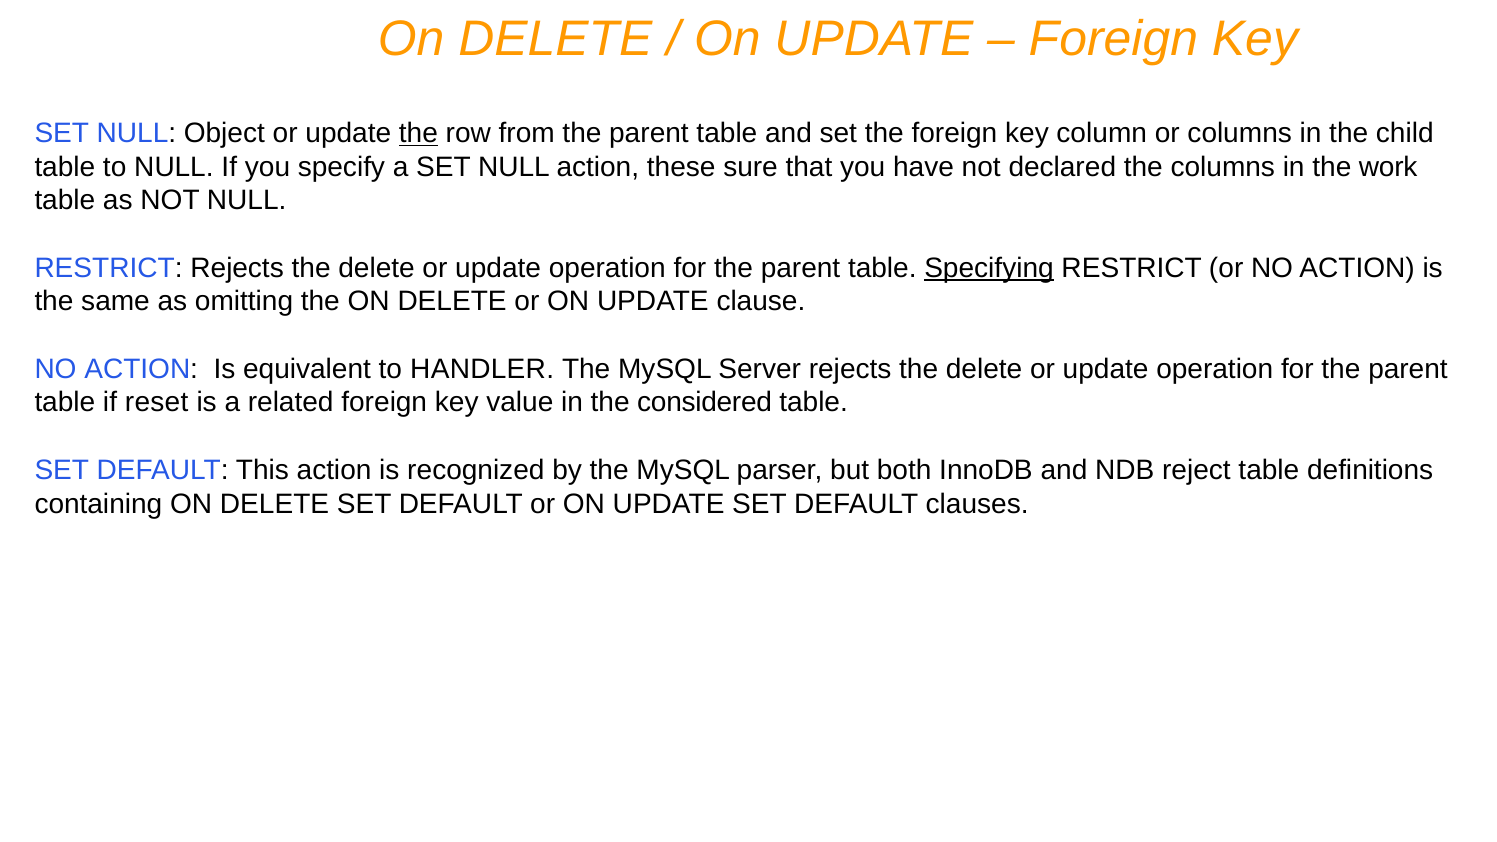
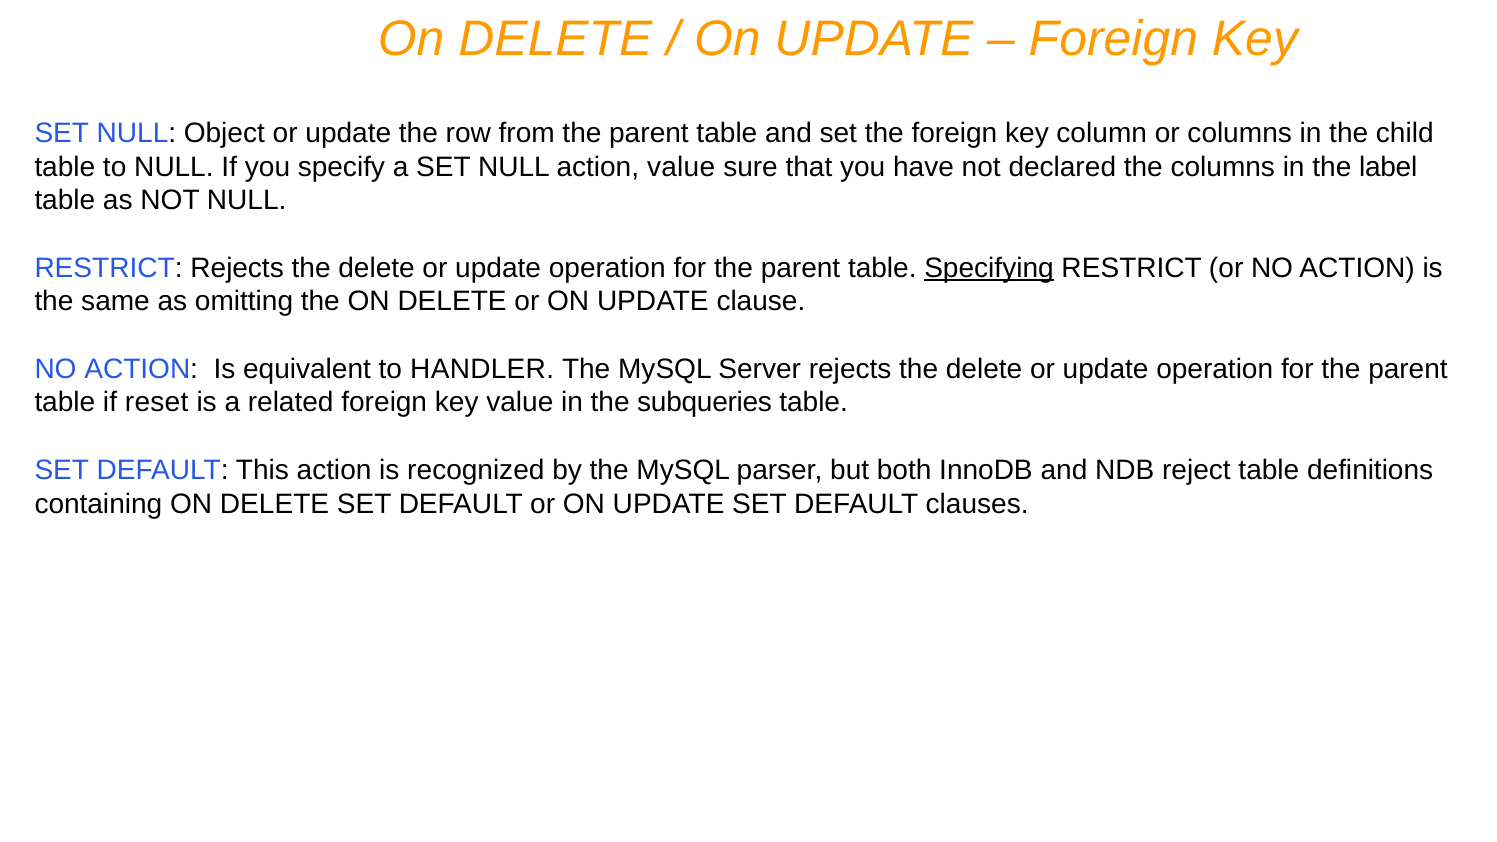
the underline: present -> none (418, 133)
action these: these -> value (681, 167)
work: work -> label (1388, 167)
considered: considered -> subqueries (705, 403)
